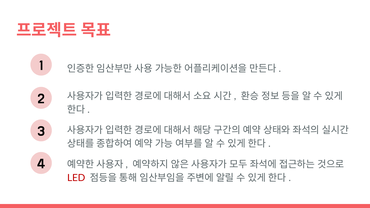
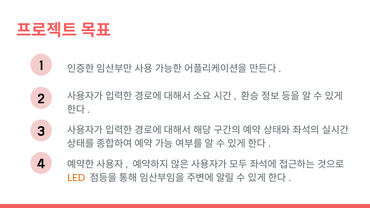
LED colour: red -> orange (76, 178)
